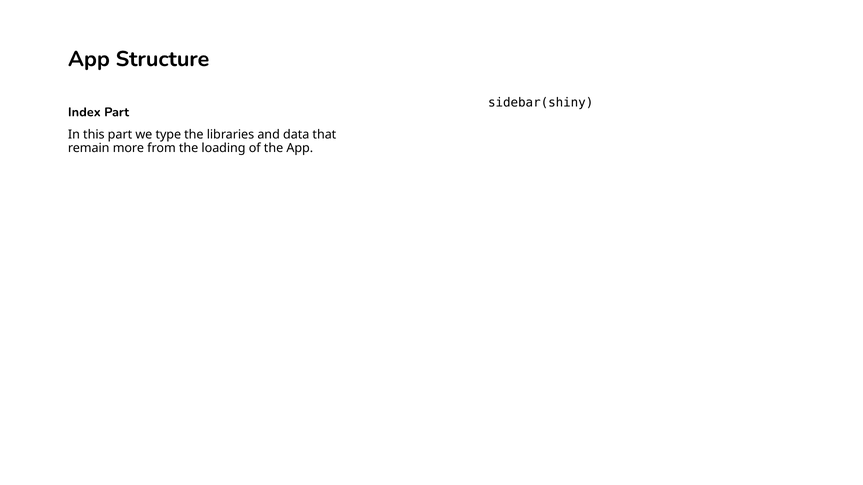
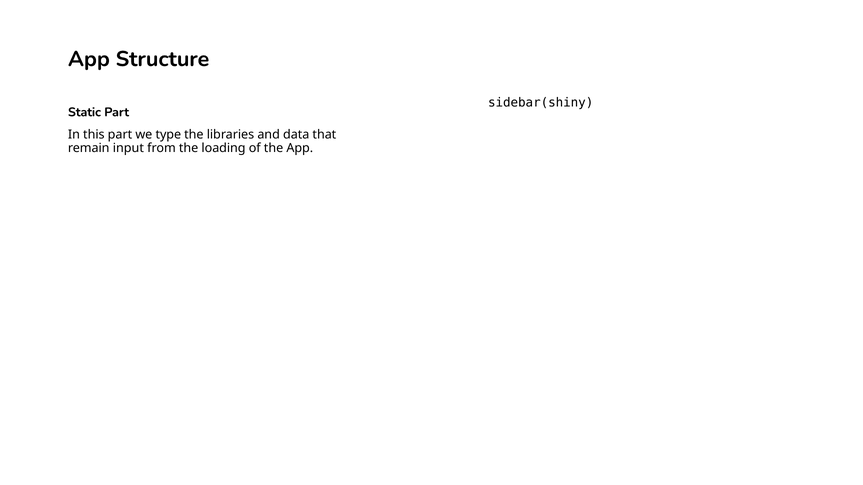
Index: Index -> Static (84, 112)
more: more -> input (128, 148)
